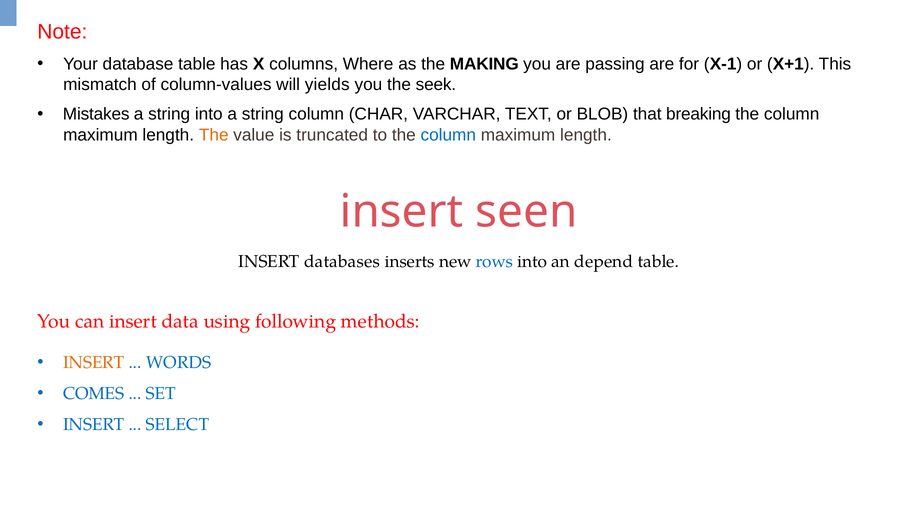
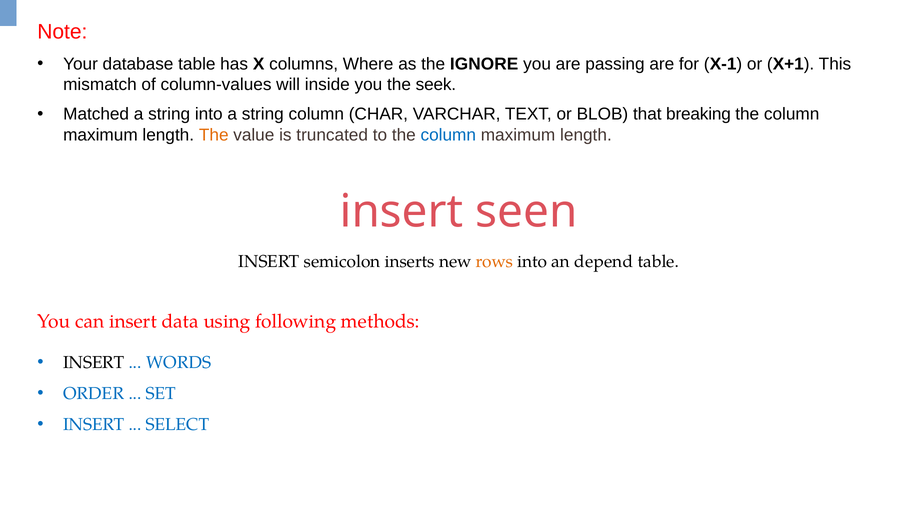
MAKING: MAKING -> IGNORE (484, 64)
yields: yields -> inside (327, 85)
Mistakes: Mistakes -> Matched (96, 114)
databases: databases -> semicolon (342, 262)
rows colour: blue -> orange (494, 262)
INSERT colour: orange -> black (94, 363)
COMES: COMES -> ORDER (94, 394)
